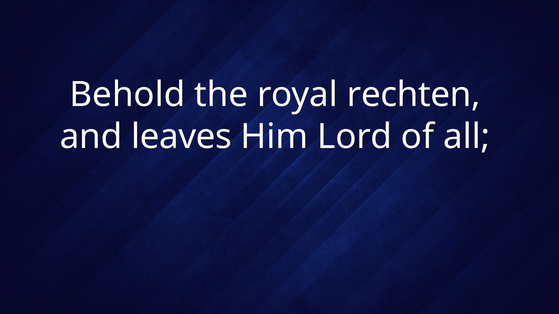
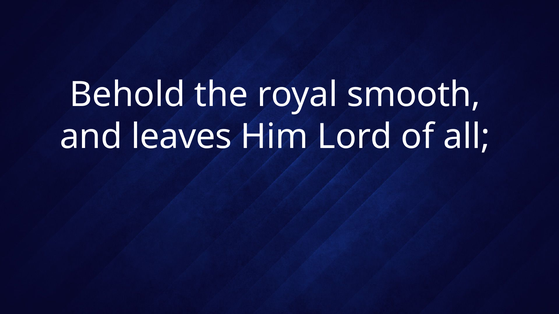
rechten: rechten -> smooth (414, 95)
